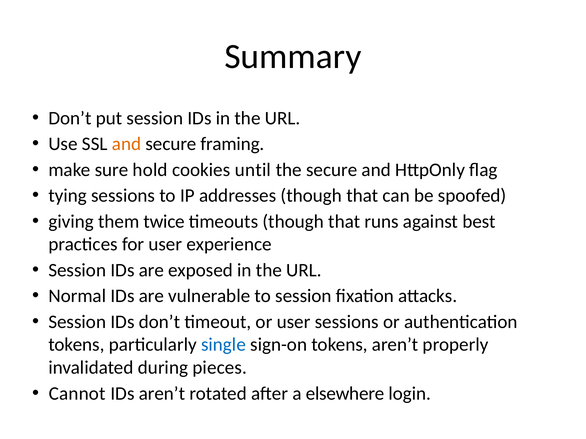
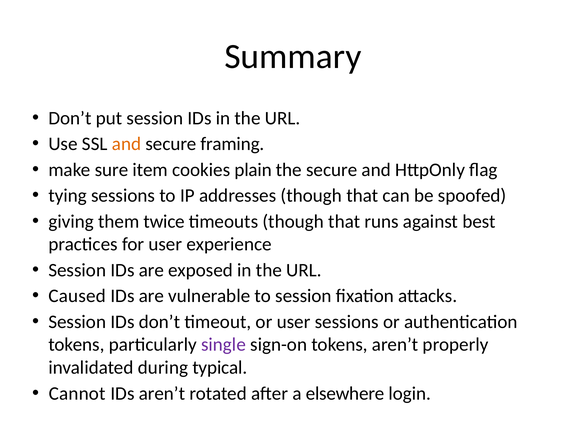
hold: hold -> item (150, 170)
until: until -> plain (253, 170)
Normal: Normal -> Caused (77, 296)
single colour: blue -> purple (223, 345)
pieces: pieces -> typical (220, 368)
